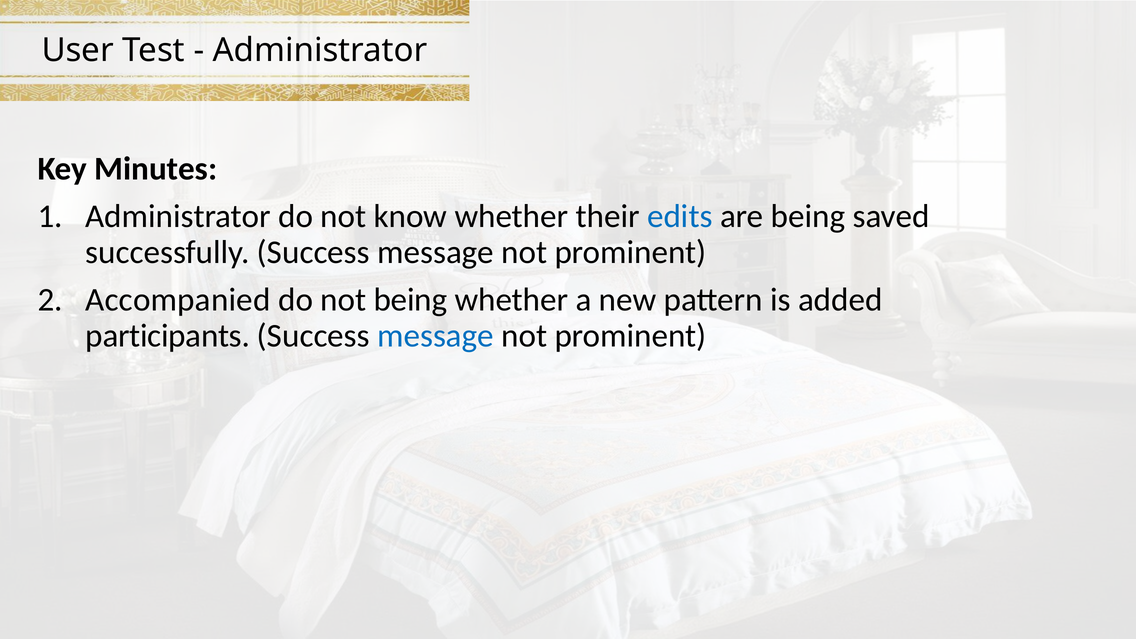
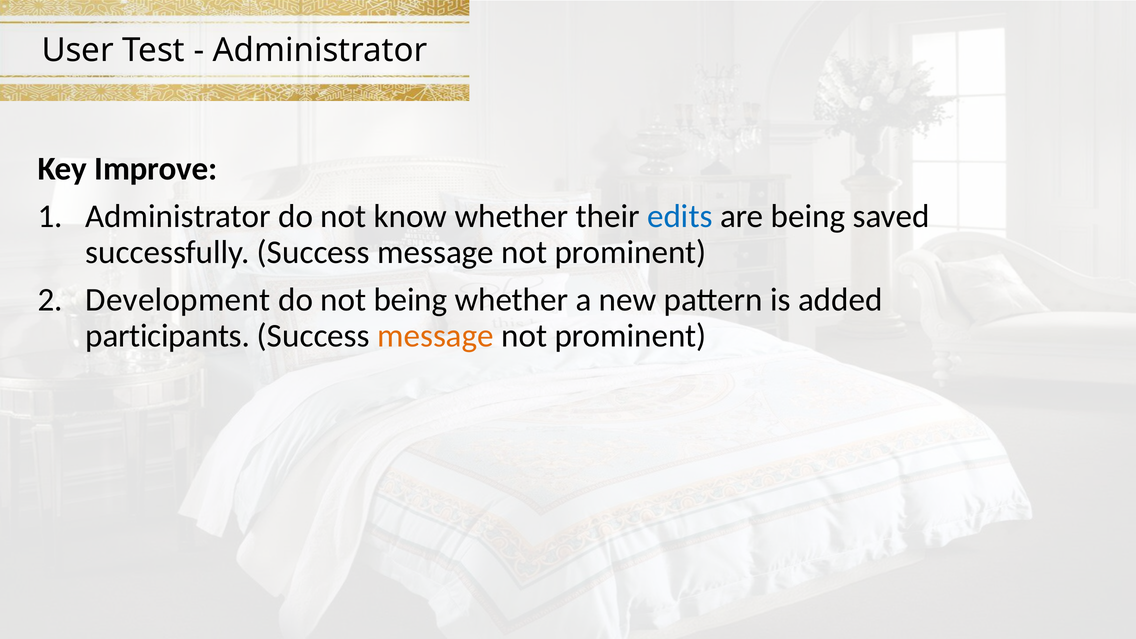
Minutes: Minutes -> Improve (156, 169)
Accompanied: Accompanied -> Development (178, 300)
message colour: blue -> orange (436, 336)
